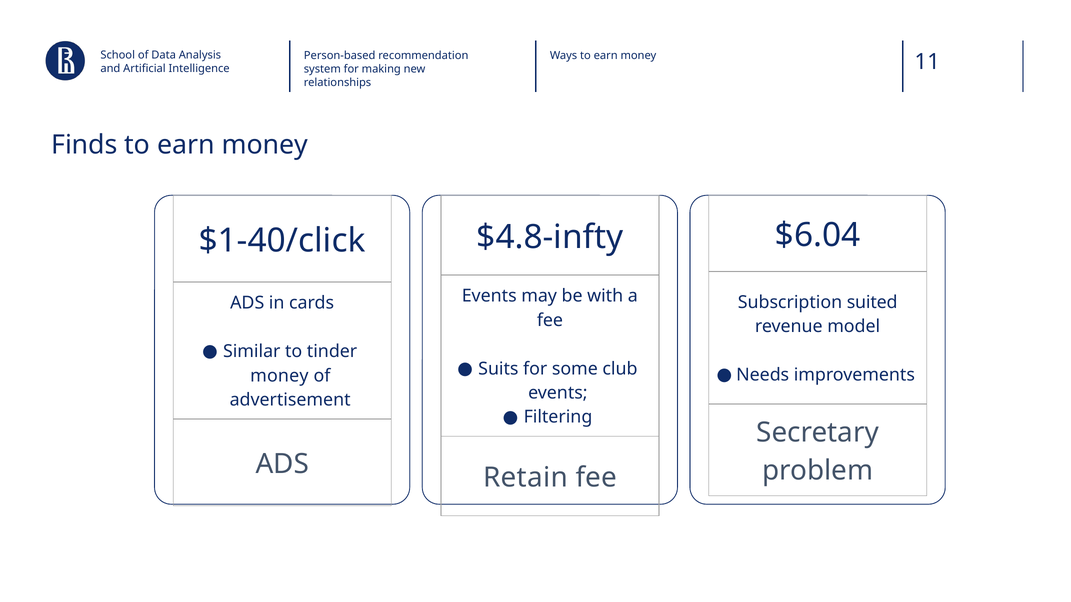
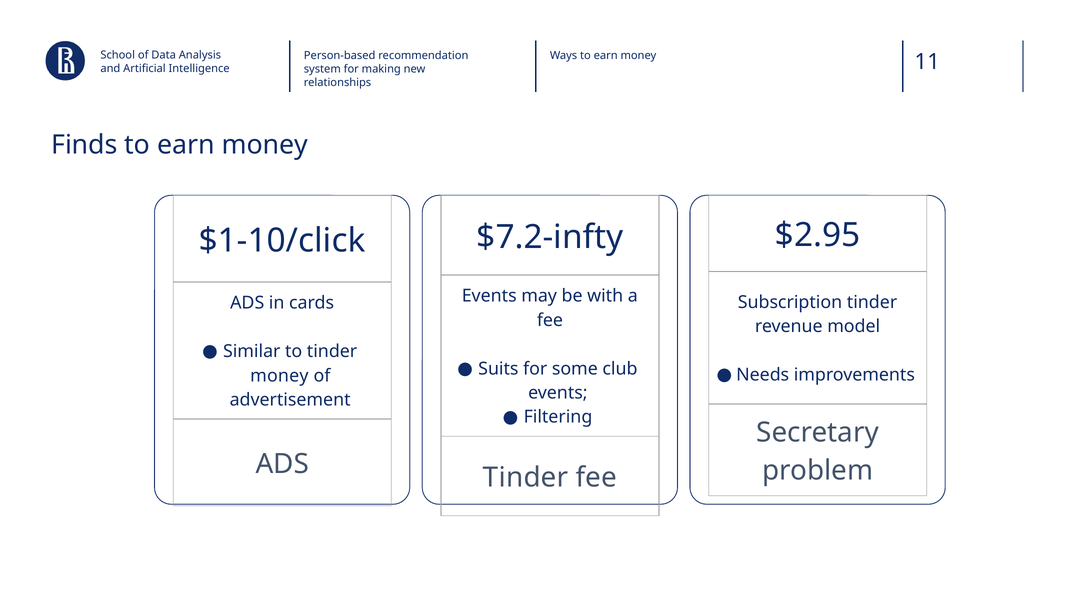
$6.04: $6.04 -> $2.95 (818, 235)
$4.8-infty: $4.8-infty -> $7.2-infty (550, 237)
$1-40/click: $1-40/click -> $1-10/click (282, 241)
Subscription suited: suited -> tinder (872, 303)
Retain: Retain -> Tinder (526, 478)
